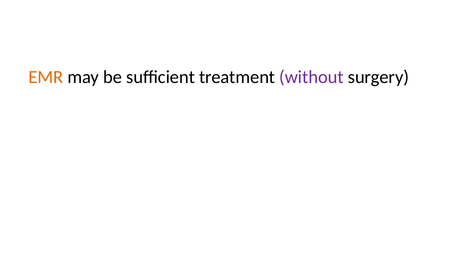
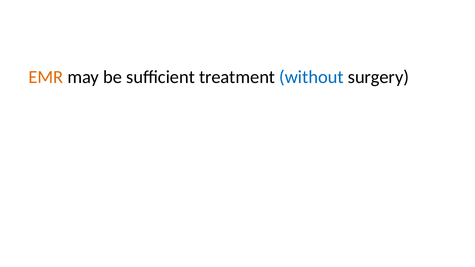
without colour: purple -> blue (311, 77)
